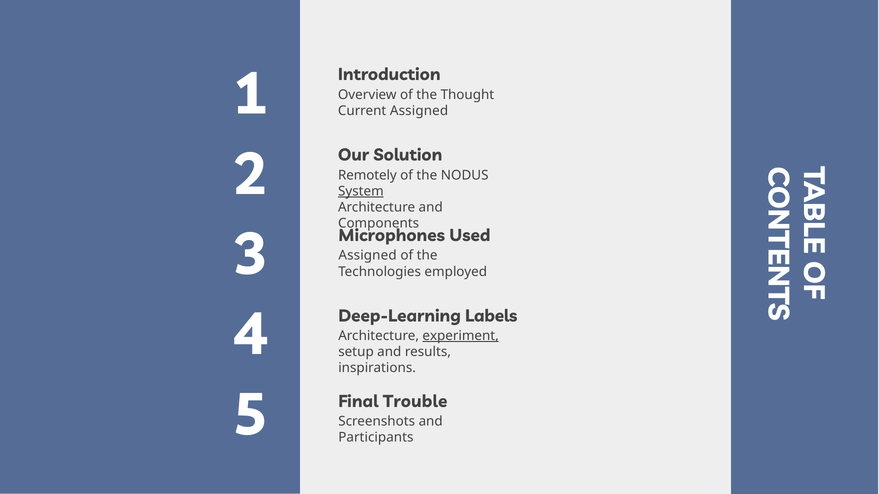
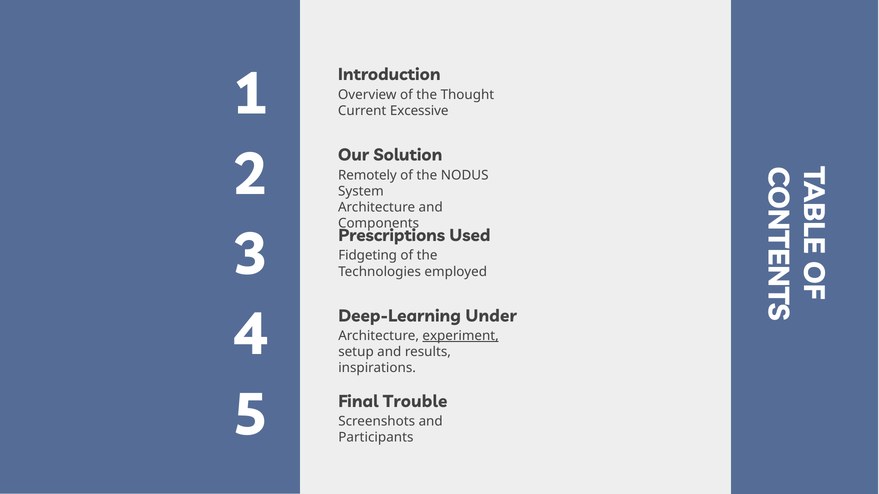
Current Assigned: Assigned -> Excessive (419, 111)
System underline: present -> none (361, 191)
Microphones: Microphones -> Prescriptions (392, 236)
Assigned: Assigned -> Fidgeting (368, 256)
Labels: Labels -> Under (491, 316)
